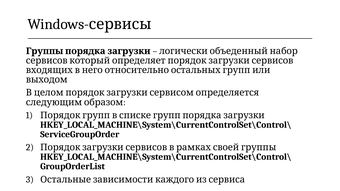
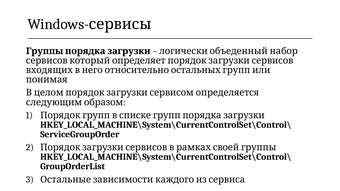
выходом: выходом -> понимая (47, 80)
